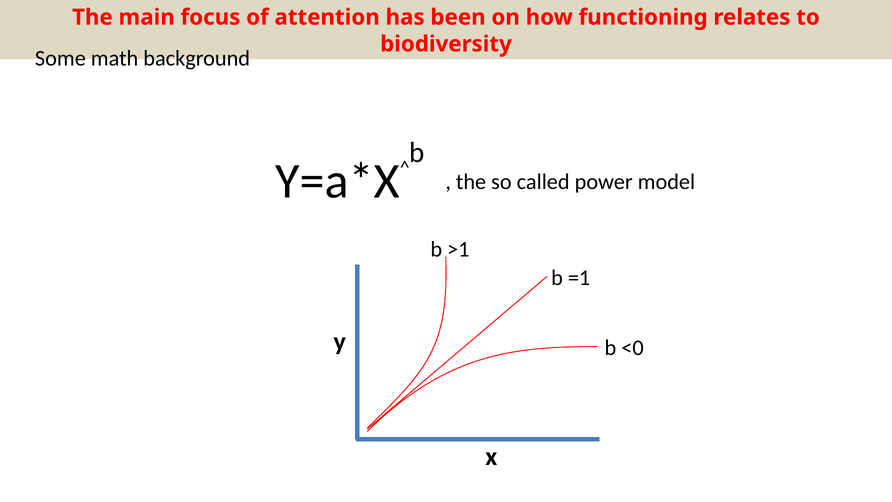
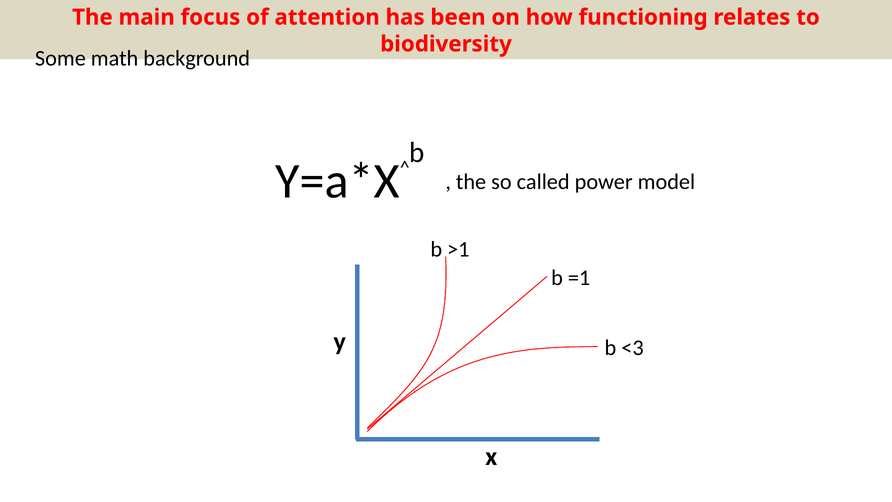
<0: <0 -> <3 (632, 348)
